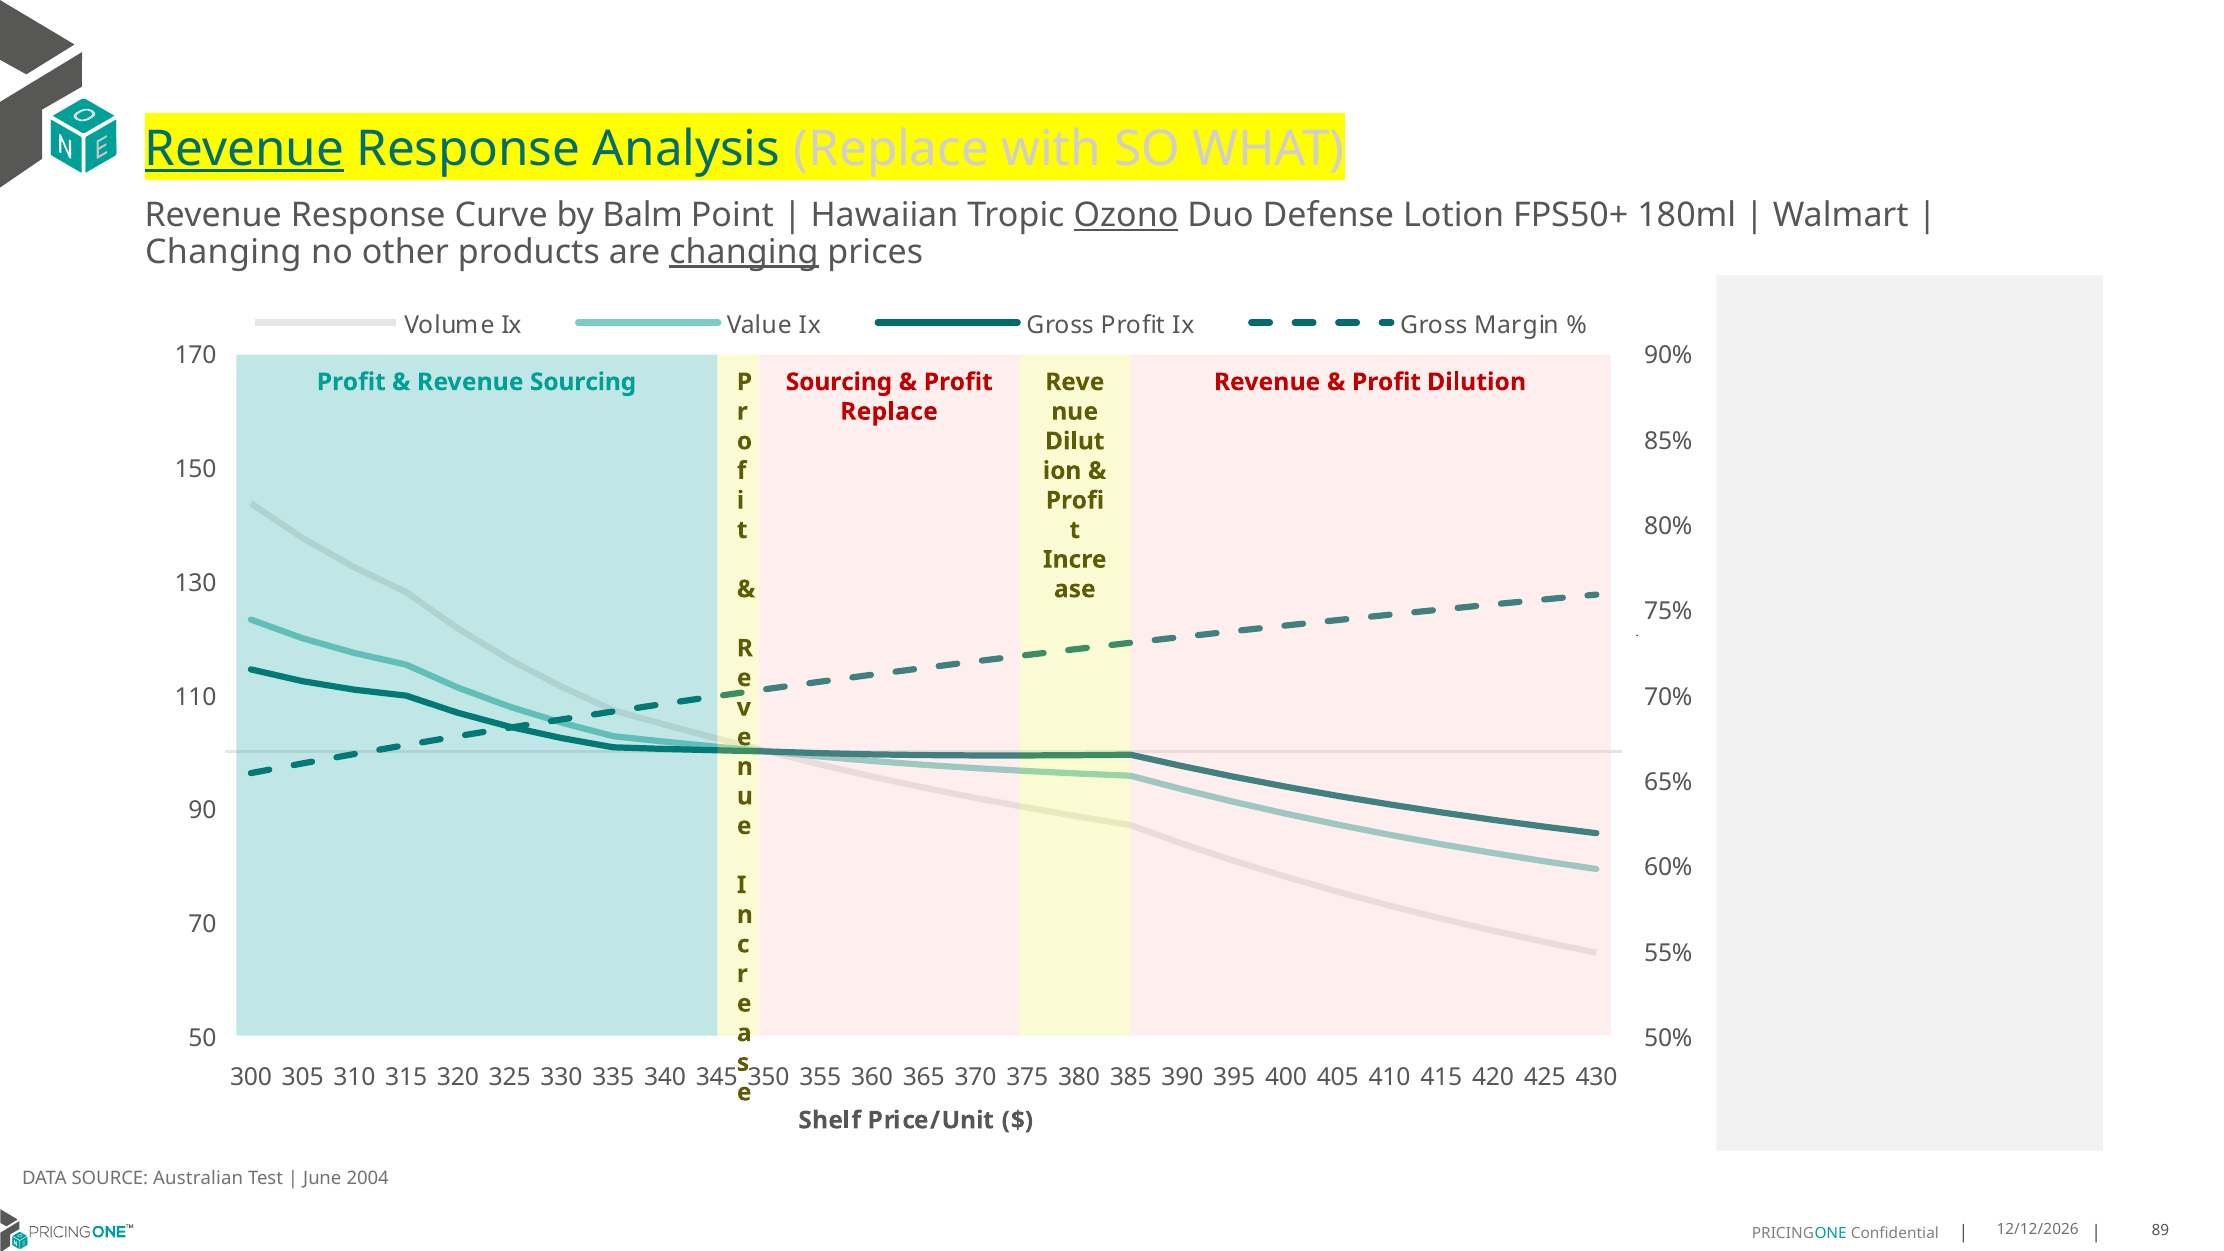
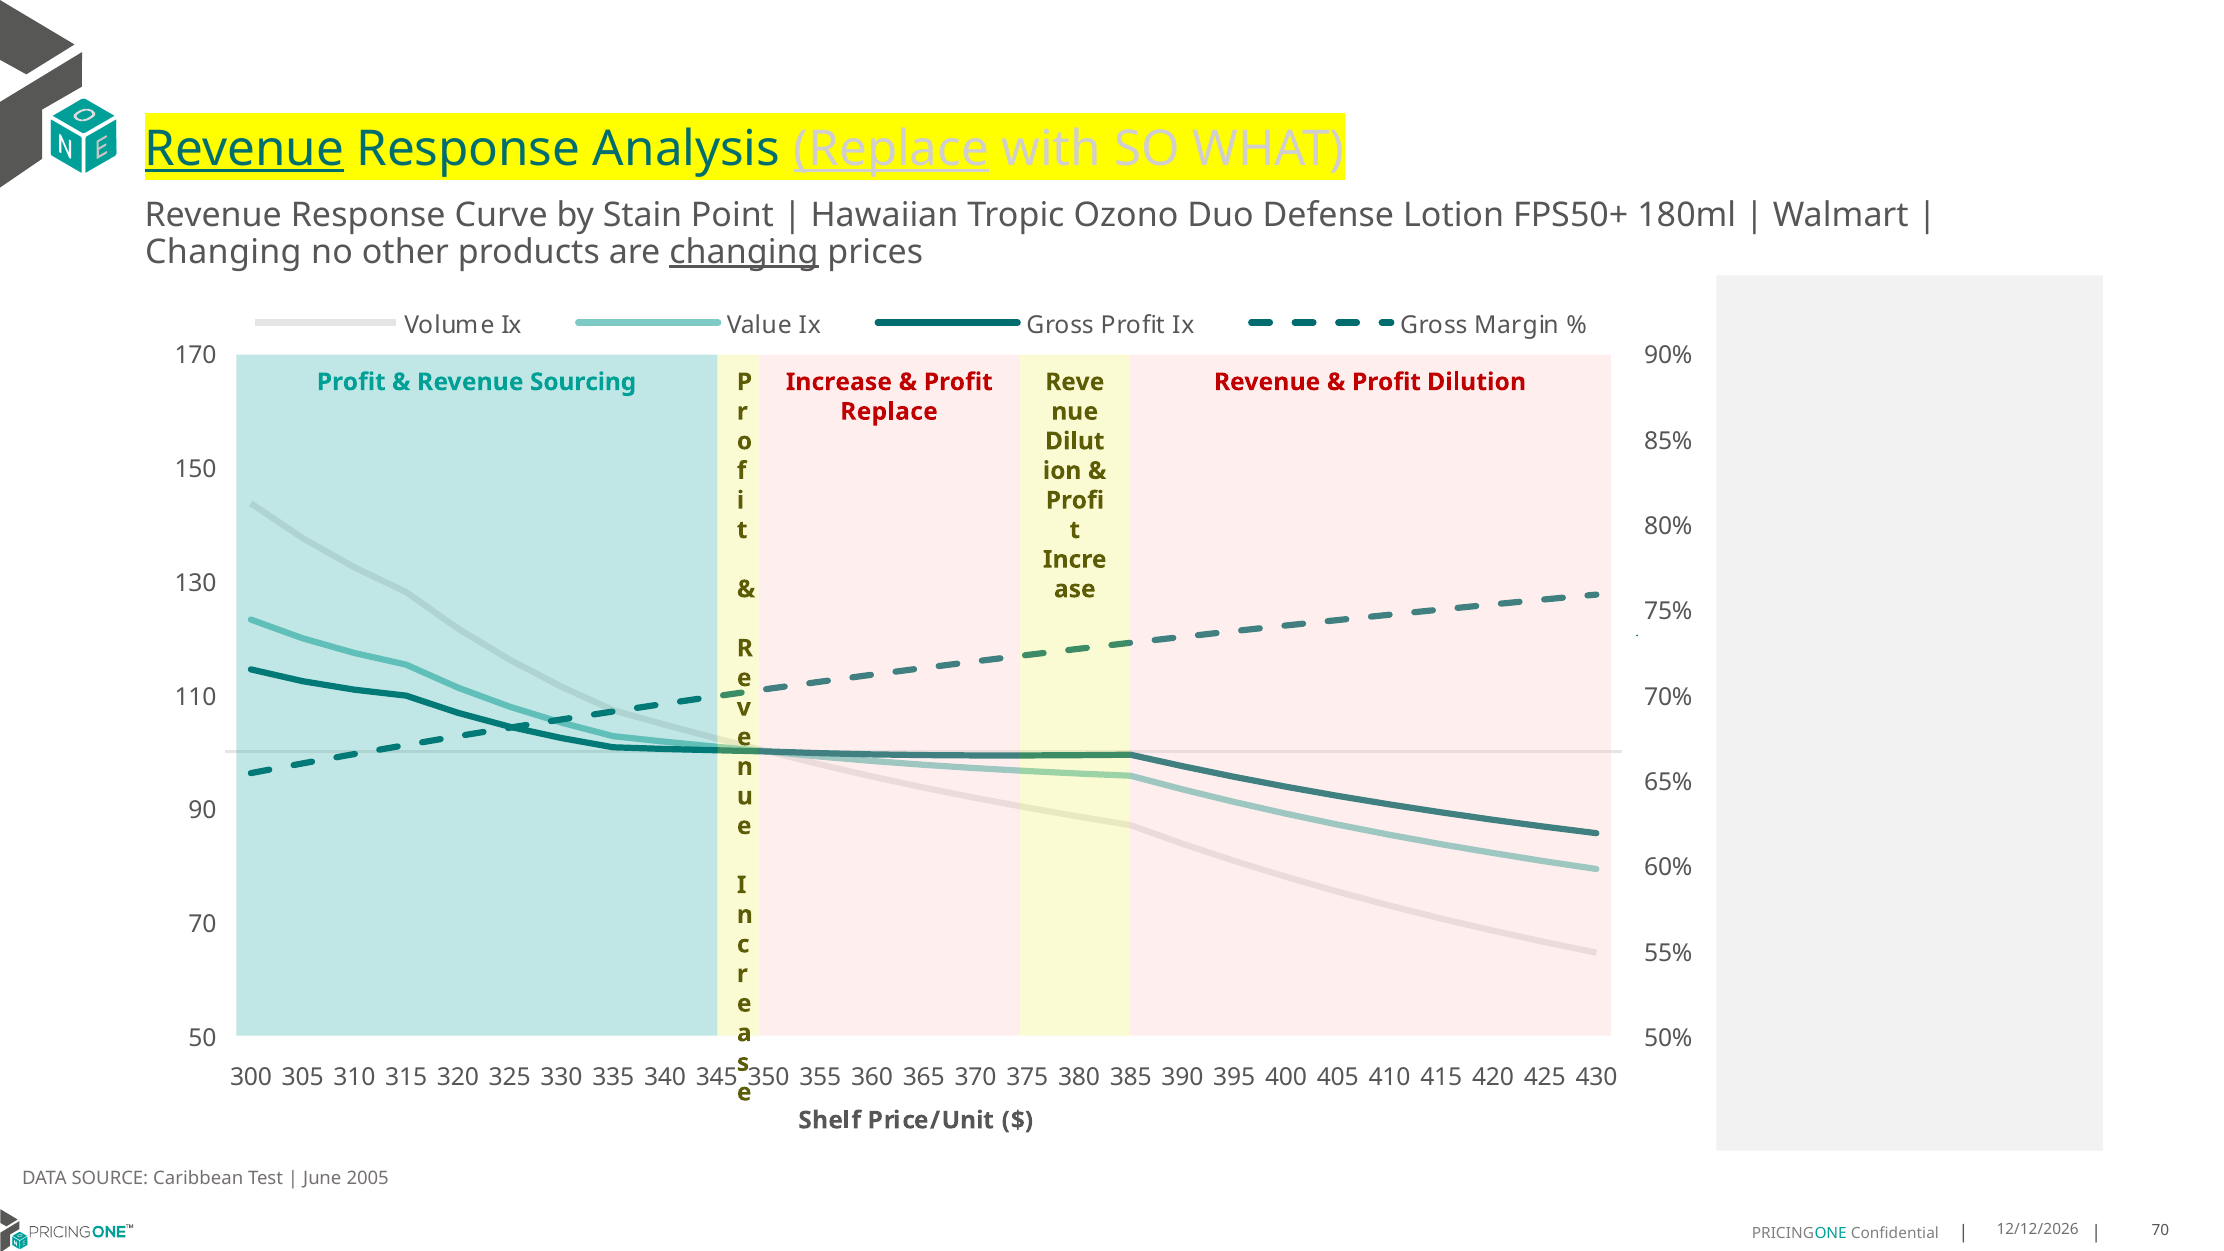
Replace underline: none -> present (891, 149)
Balm: Balm -> Stain (643, 215)
Ozono underline: present -> none (1126, 215)
Sourcing: Sourcing -> Increase (839, 382)
Australian: Australian -> Caribbean (198, 1178)
2004: 2004 -> 2005 (368, 1178)
89: 89 -> 70 (2160, 1230)
